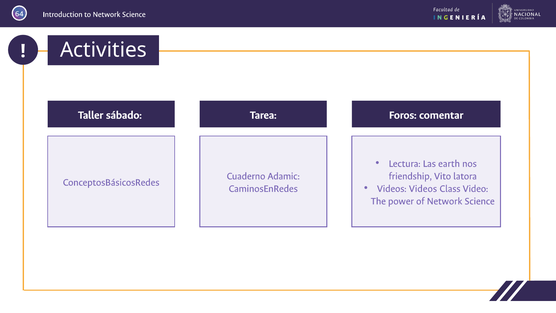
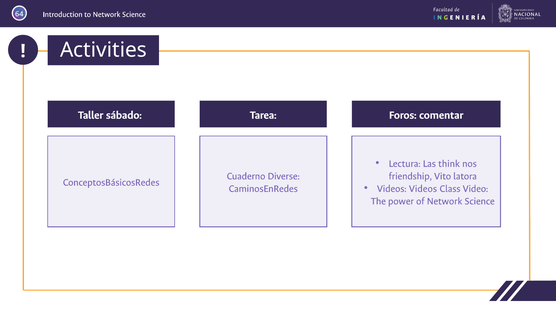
earth: earth -> think (449, 163)
Adamic: Adamic -> Diverse (284, 176)
